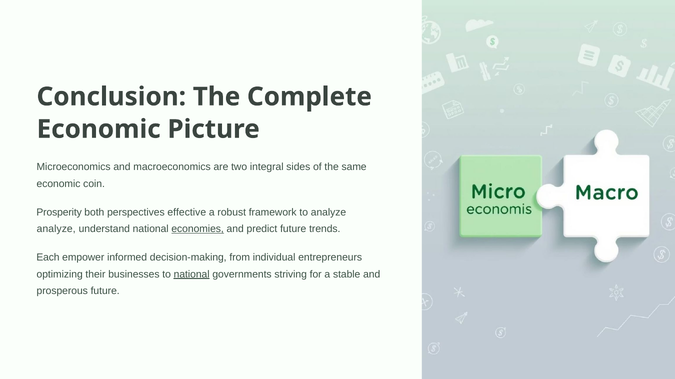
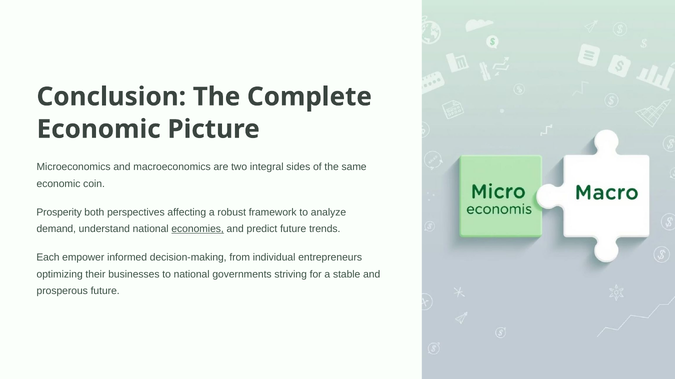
effective: effective -> affecting (187, 213)
analyze: analyze -> demand (56, 229)
national underline: present -> none (192, 275)
